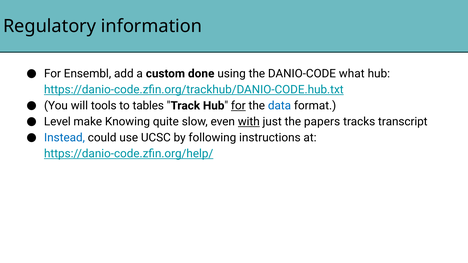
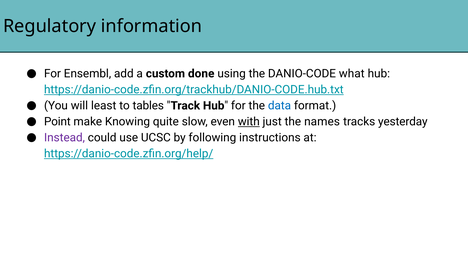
tools: tools -> least (104, 106)
for underline: present -> none (238, 106)
Level: Level -> Point (57, 122)
papers: papers -> names (322, 122)
transcript: transcript -> yesterday (403, 122)
Instead colour: blue -> purple (64, 138)
